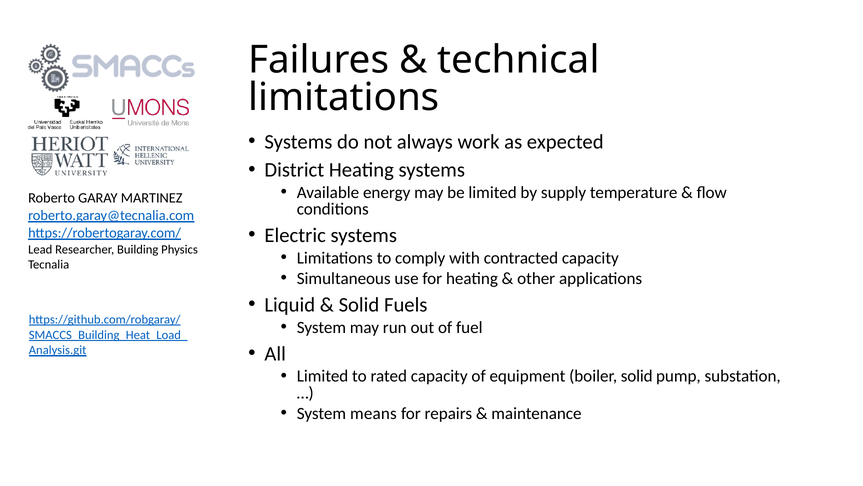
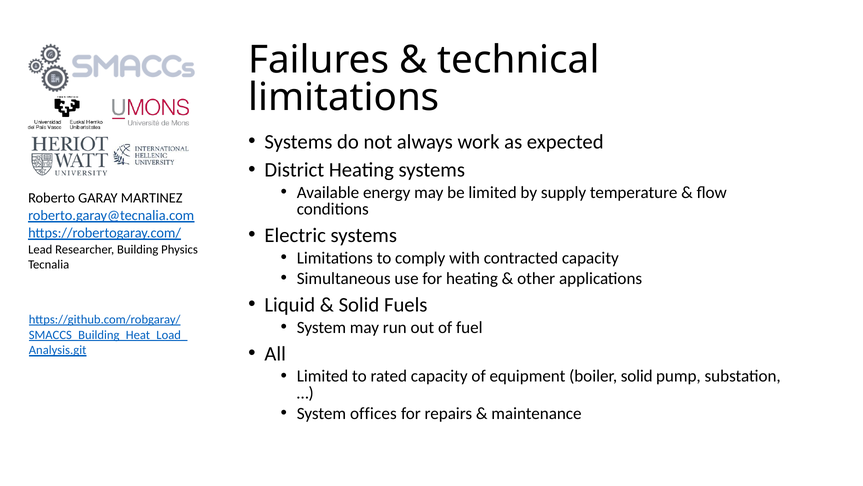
means: means -> offices (373, 413)
